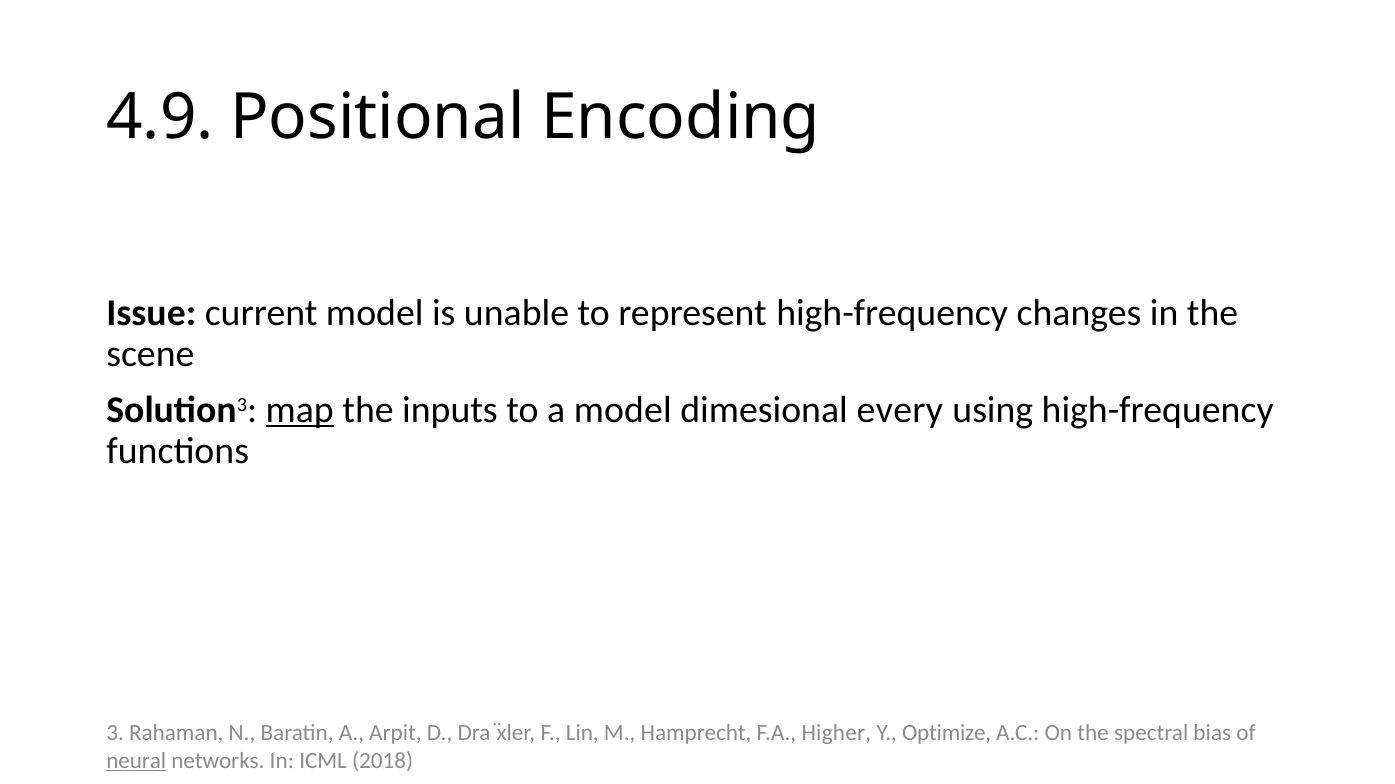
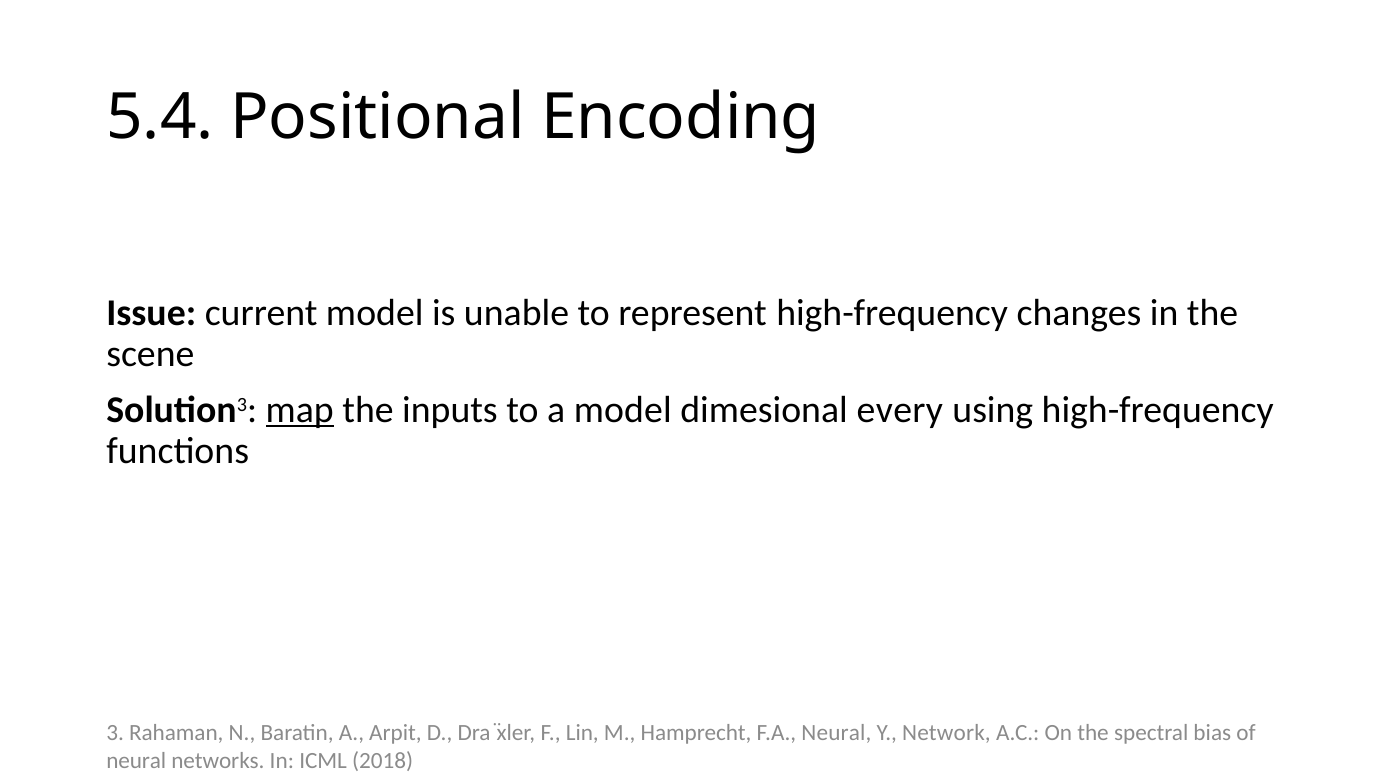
4.9: 4.9 -> 5.4 (160, 117)
F.A Higher: Higher -> Neural (836, 733)
Optimize: Optimize -> Network (946, 733)
neural underline: present -> none (136, 761)
